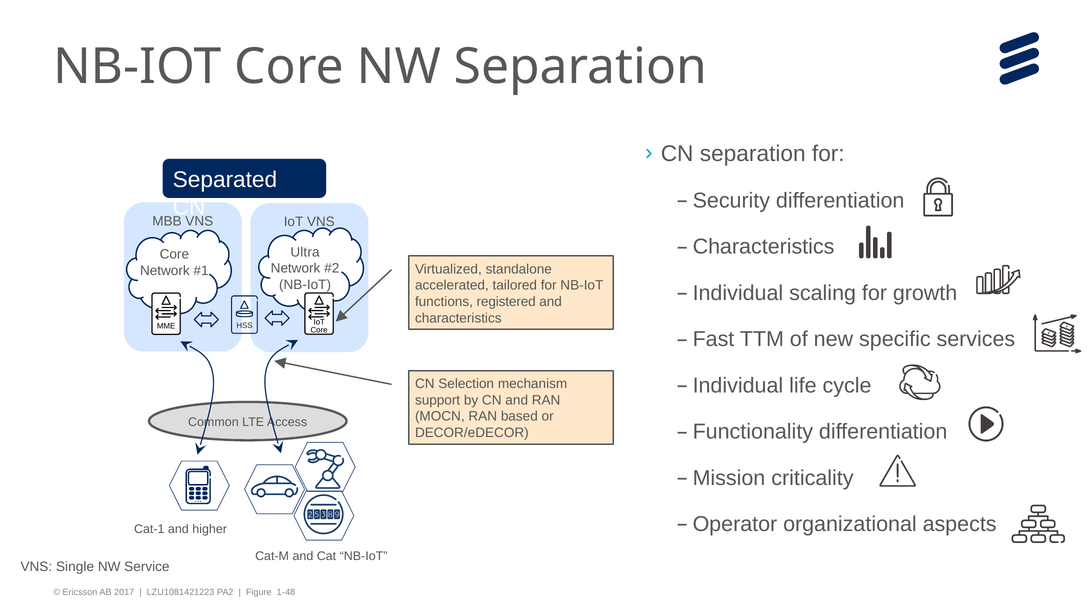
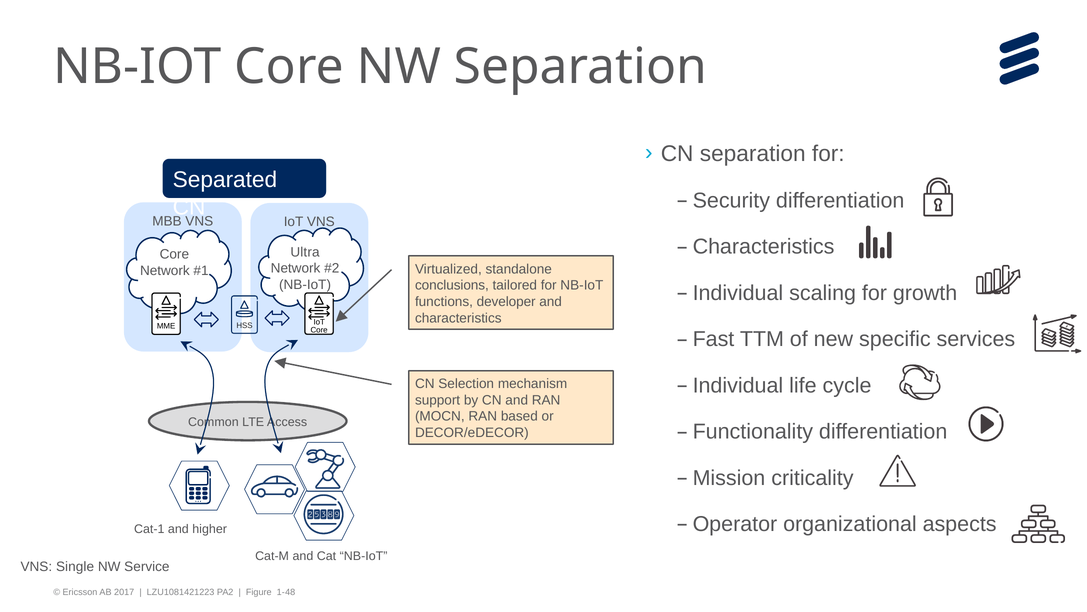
accelerated: accelerated -> conclusions (452, 285)
registered: registered -> developer (506, 301)
